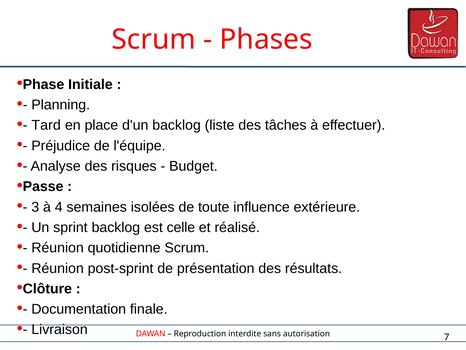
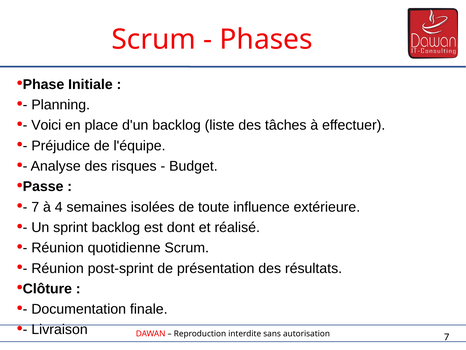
Tard: Tard -> Voici (46, 125)
3: 3 -> 7 (35, 207)
celle: celle -> dont (181, 227)
